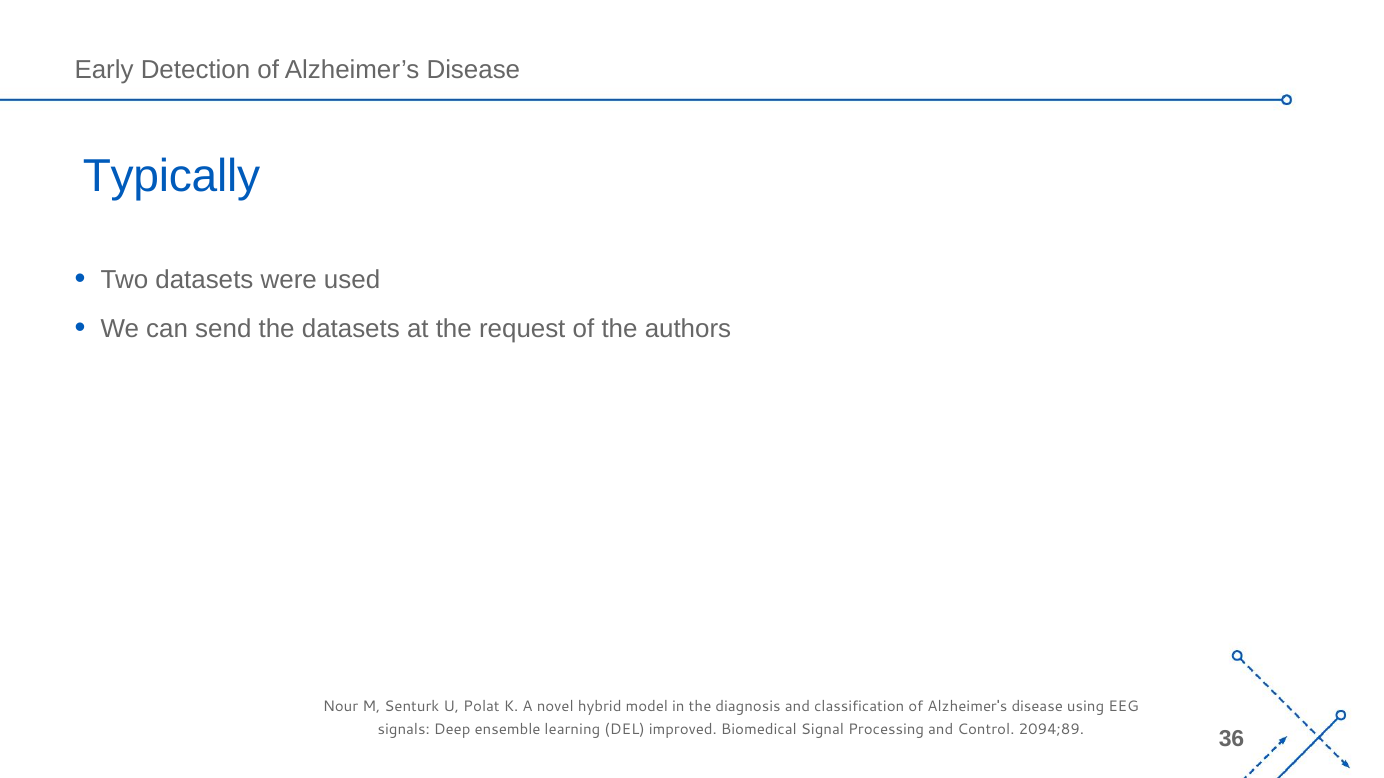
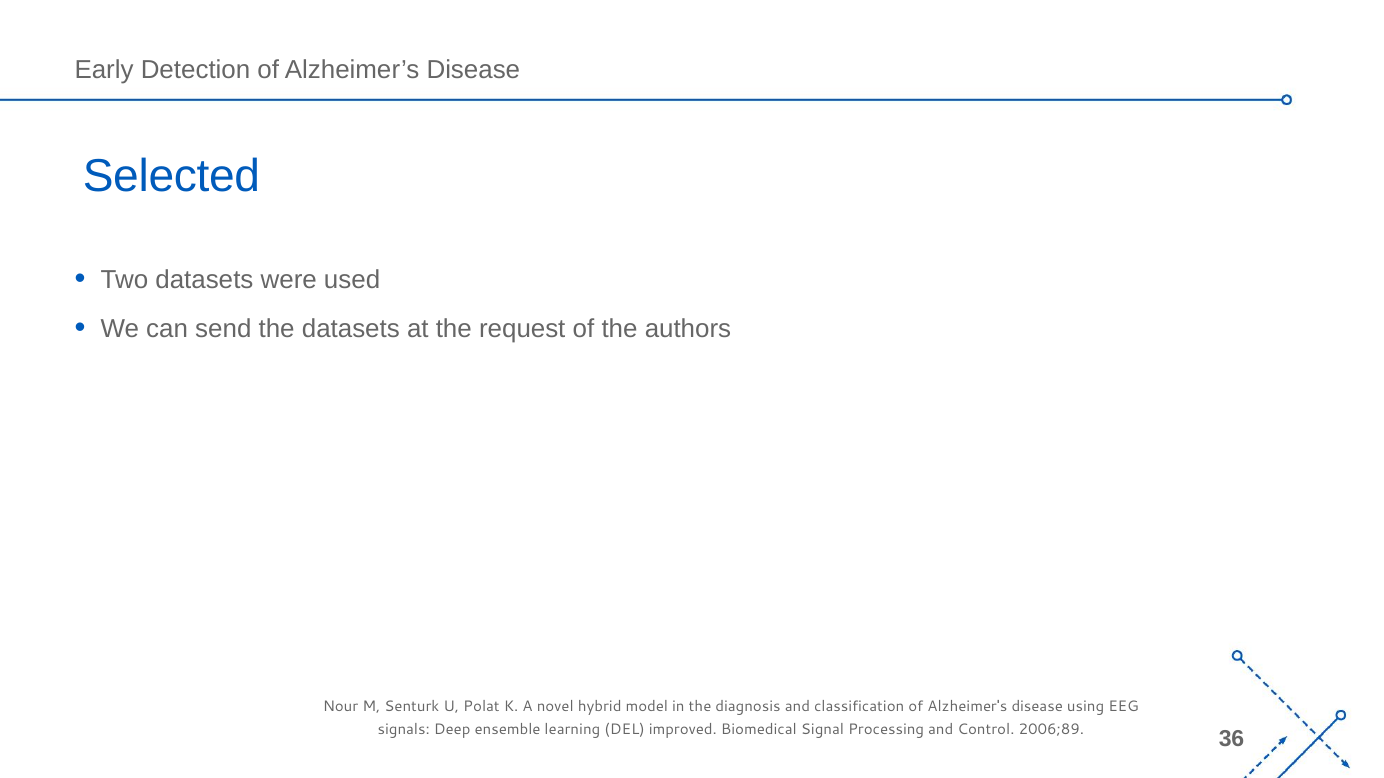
Typically: Typically -> Selected (171, 177)
2094;89: 2094;89 -> 2006;89 (1051, 730)
